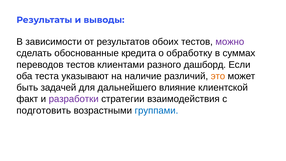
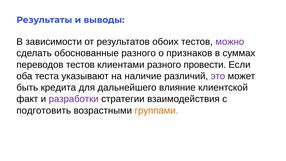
обоснованные кредита: кредита -> разного (139, 53)
обработку: обработку -> признаков (189, 53)
дашборд: дашборд -> провести (205, 65)
это colour: orange -> purple (218, 76)
задачей: задачей -> кредита (58, 88)
группами colour: blue -> orange (156, 110)
